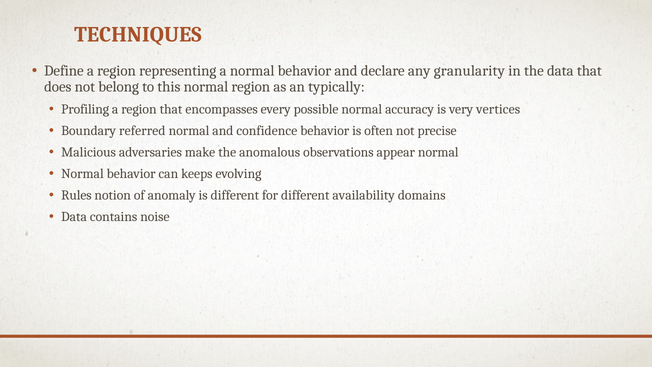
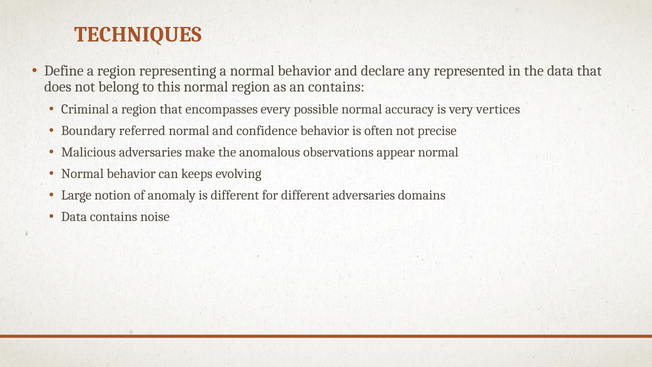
granularity: granularity -> represented (469, 71)
an typically: typically -> contains (336, 87)
Profiling: Profiling -> Criminal (85, 109)
Rules: Rules -> Large (76, 195)
different availability: availability -> adversaries (364, 195)
